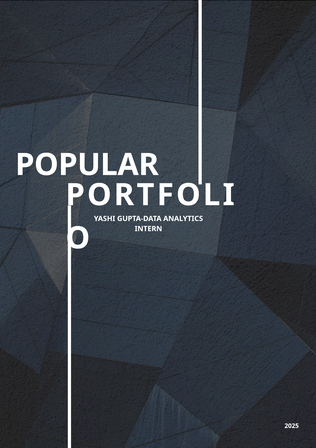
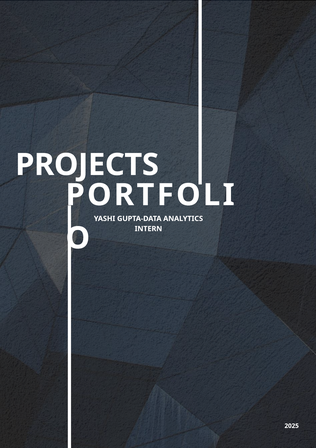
POPULAR: POPULAR -> PROJECTS (87, 165)
